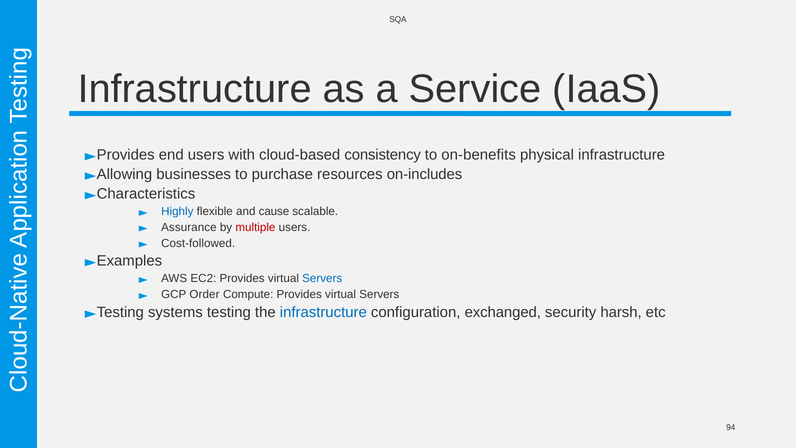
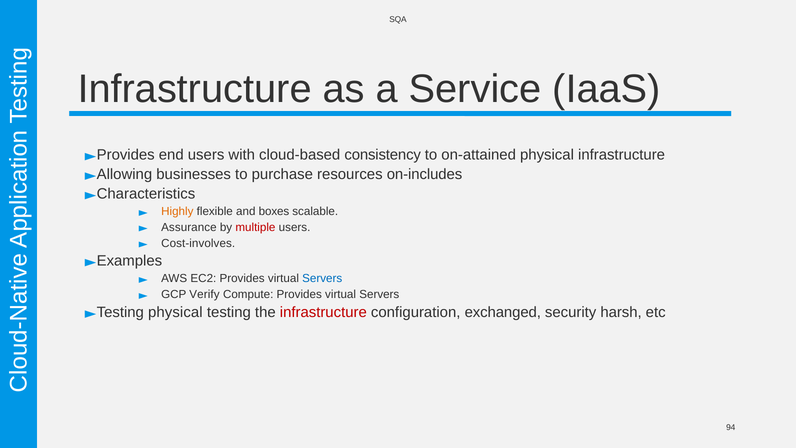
on-benefits: on-benefits -> on-attained (479, 155)
Highly colour: blue -> orange (177, 211)
cause: cause -> boxes (274, 211)
Cost-followed: Cost-followed -> Cost-involves (198, 243)
Order: Order -> Verify (204, 294)
systems: systems -> physical (175, 312)
infrastructure colour: blue -> red (323, 312)
